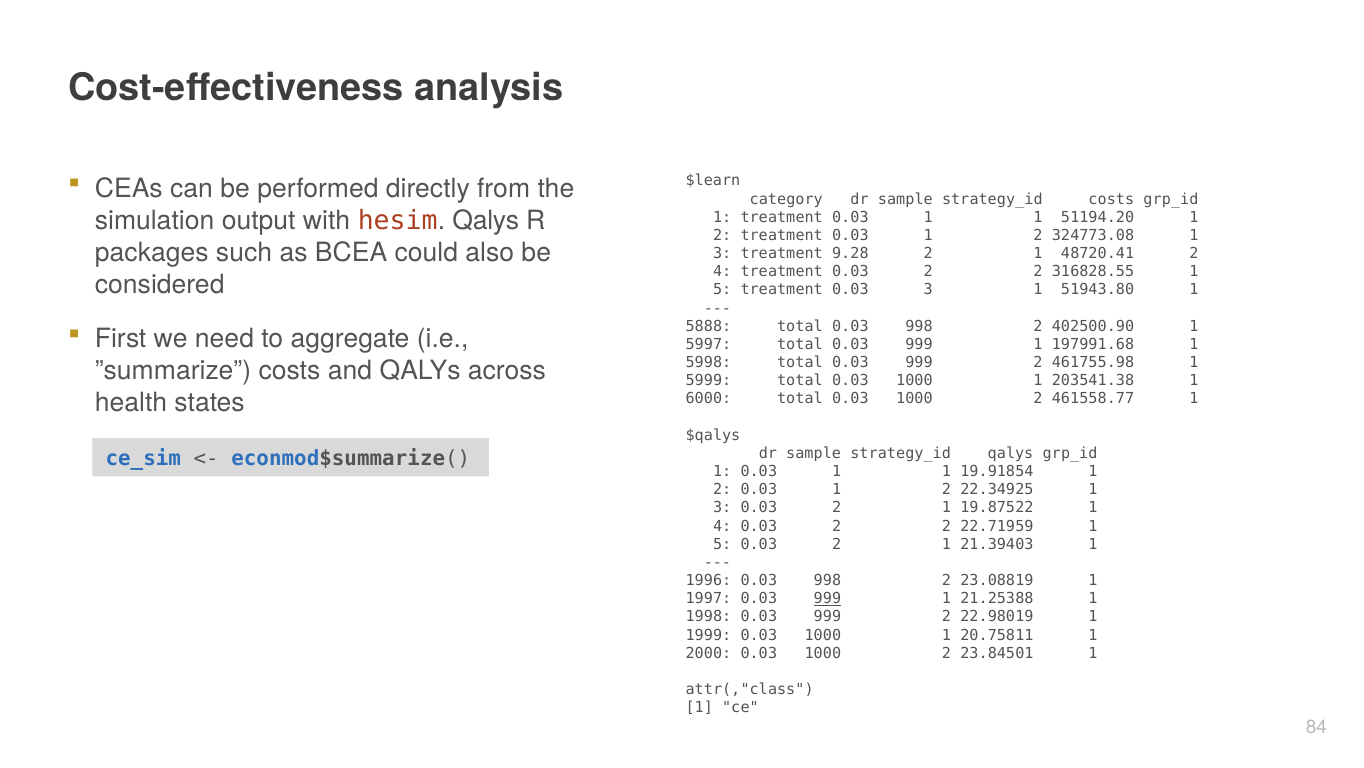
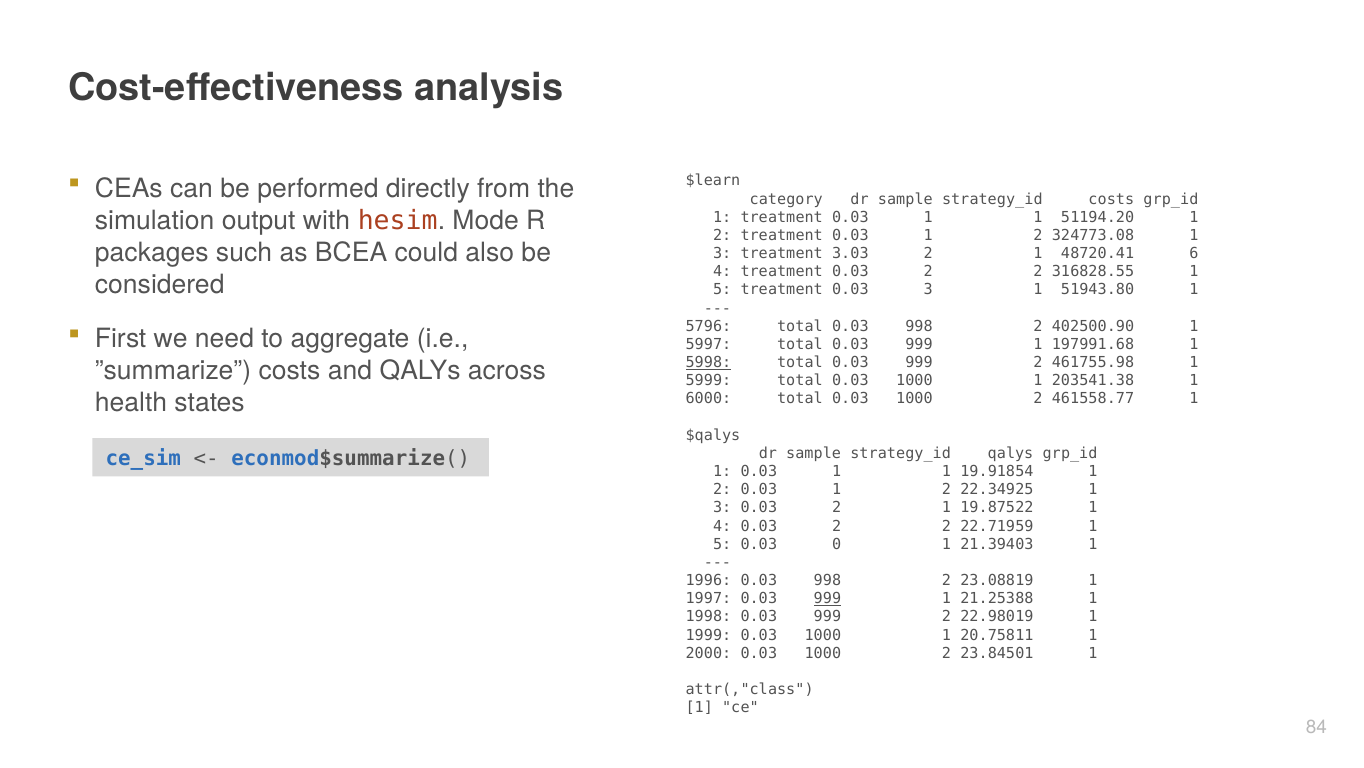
hesim Qalys: Qalys -> Mode (486, 220)
9.28: 9.28 -> 3.03 (850, 253)
48720.41 2: 2 -> 6 (1194, 253)
5888: 5888 -> 5796 (708, 326)
5998 underline: none -> present (708, 362)
5 0.03 2: 2 -> 0 (837, 544)
